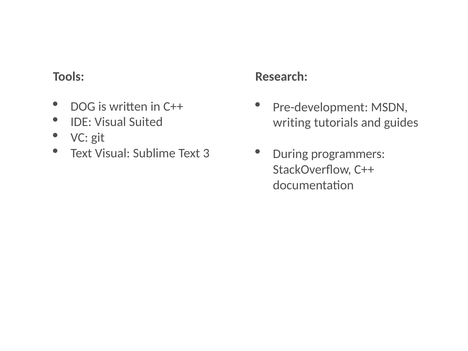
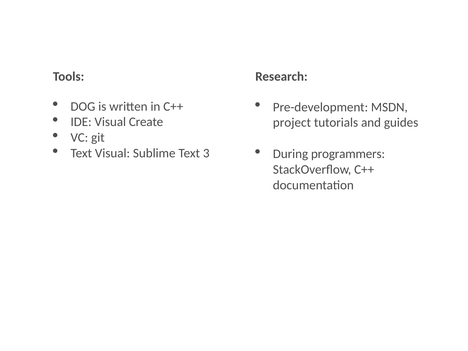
Suited: Suited -> Create (146, 122)
writing: writing -> project (292, 123)
